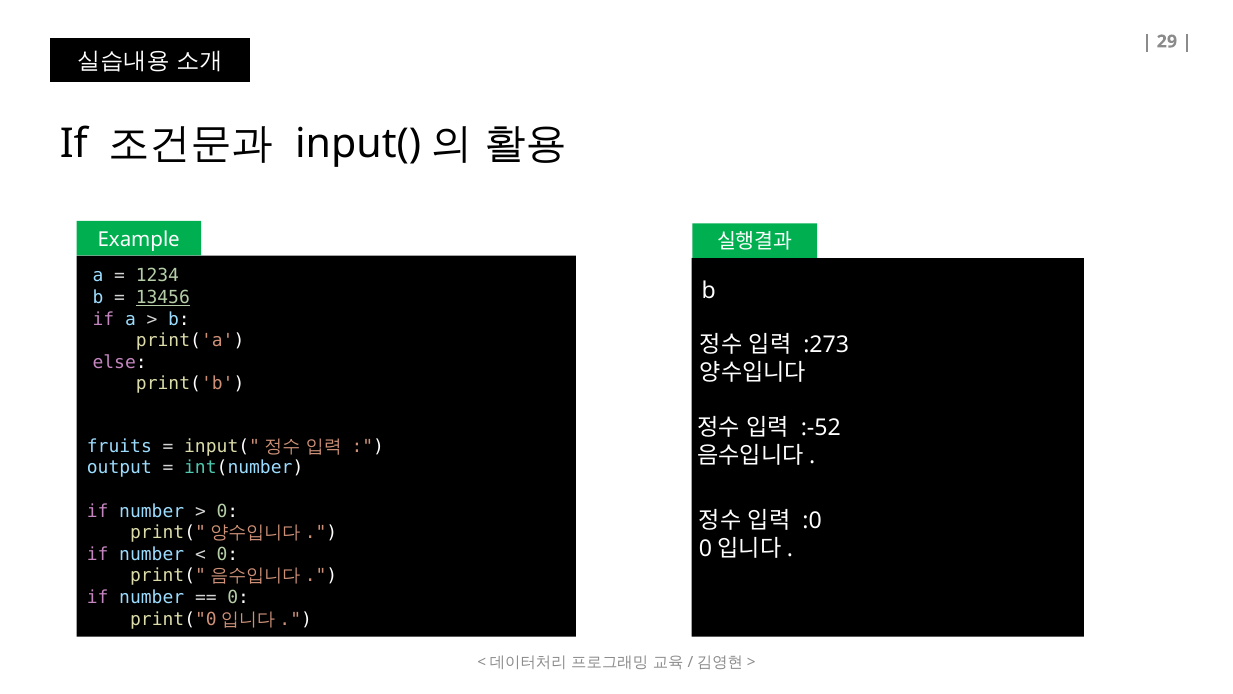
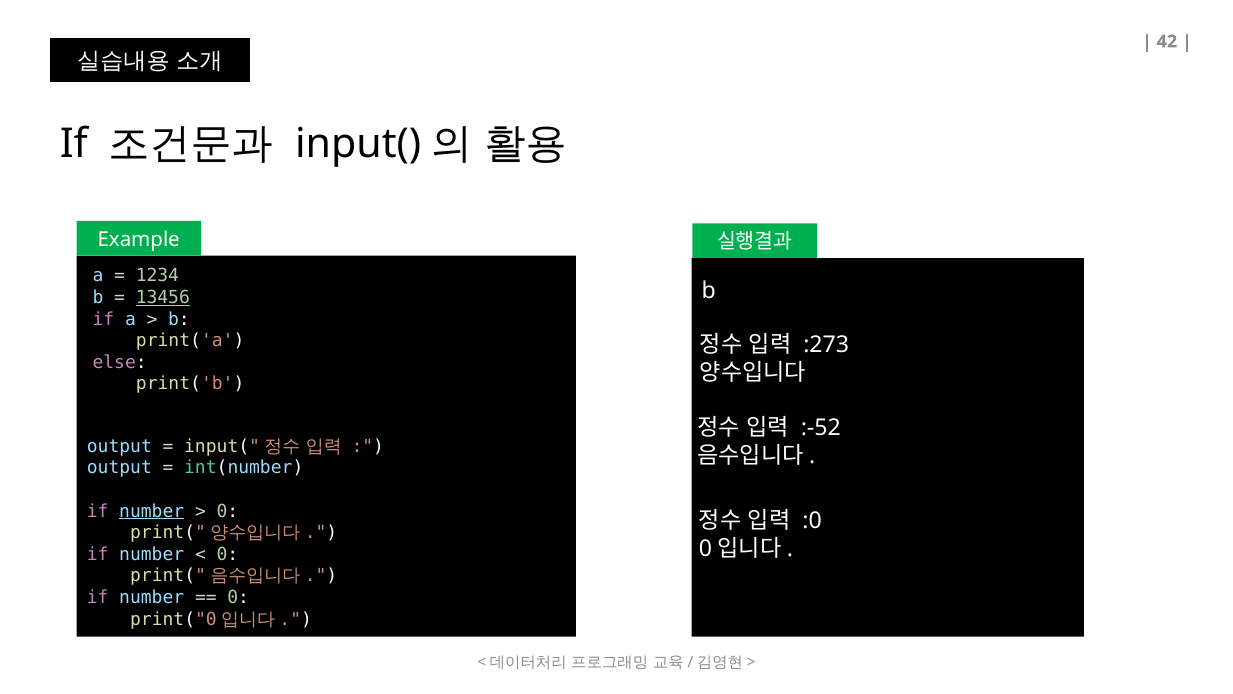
29: 29 -> 42 (1167, 42)
fruits: fruits -> output (119, 446)
number underline: none -> present (152, 511)
